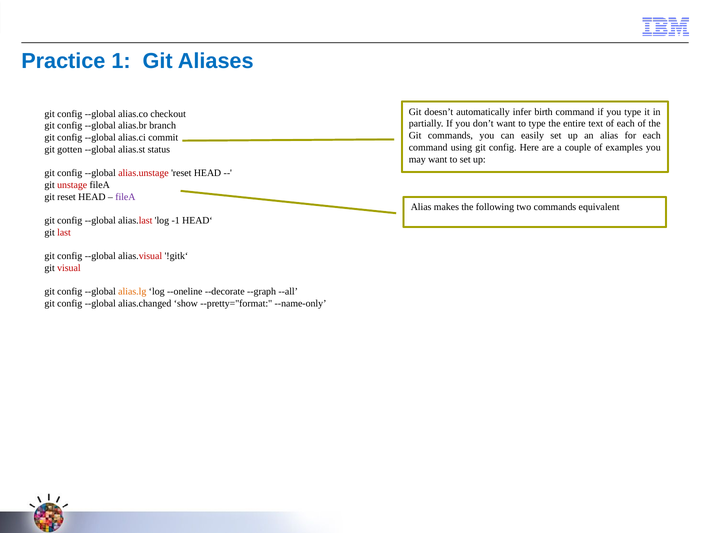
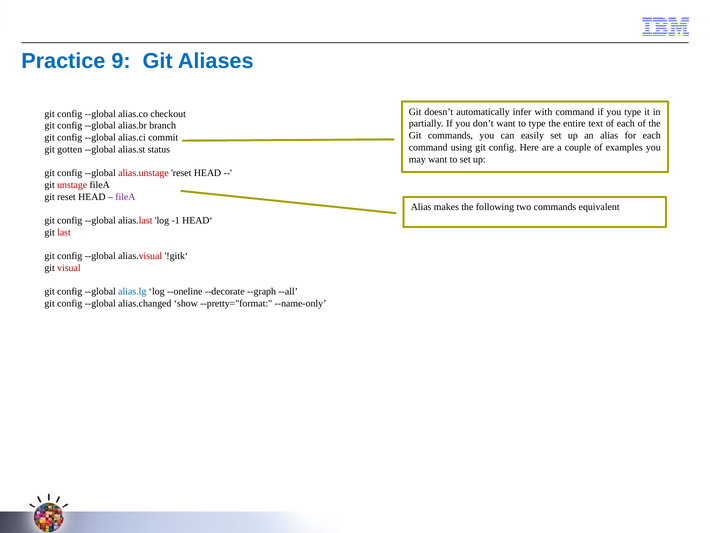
1: 1 -> 9 (121, 61)
birth: birth -> with (543, 112)
alias.lg colour: orange -> blue (132, 291)
